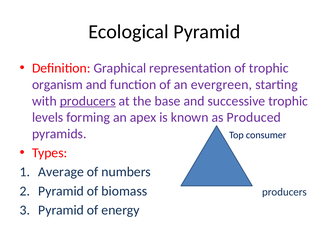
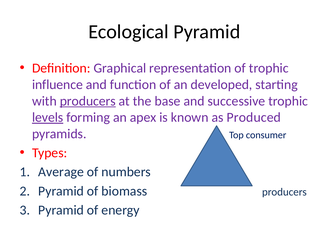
organism: organism -> influence (57, 85)
evergreen: evergreen -> developed (222, 85)
levels underline: none -> present (48, 118)
